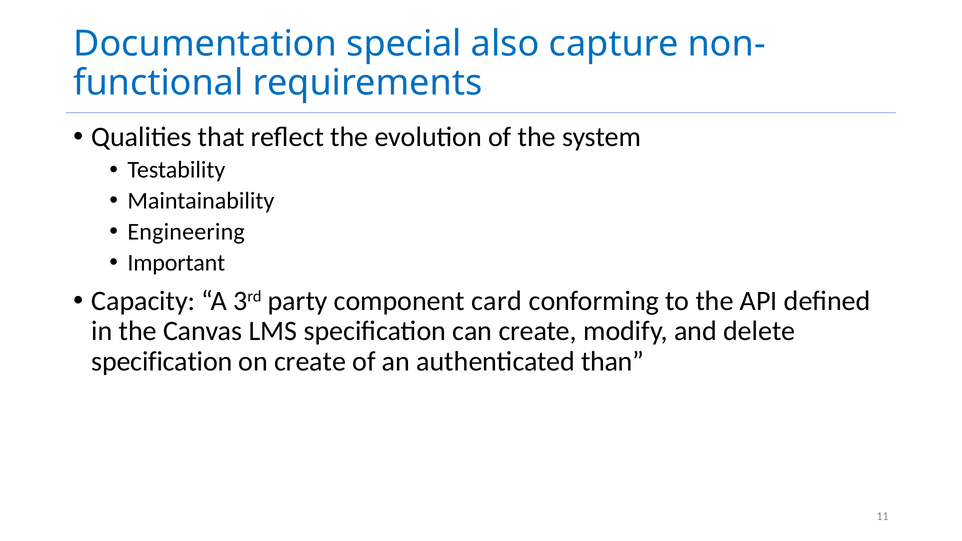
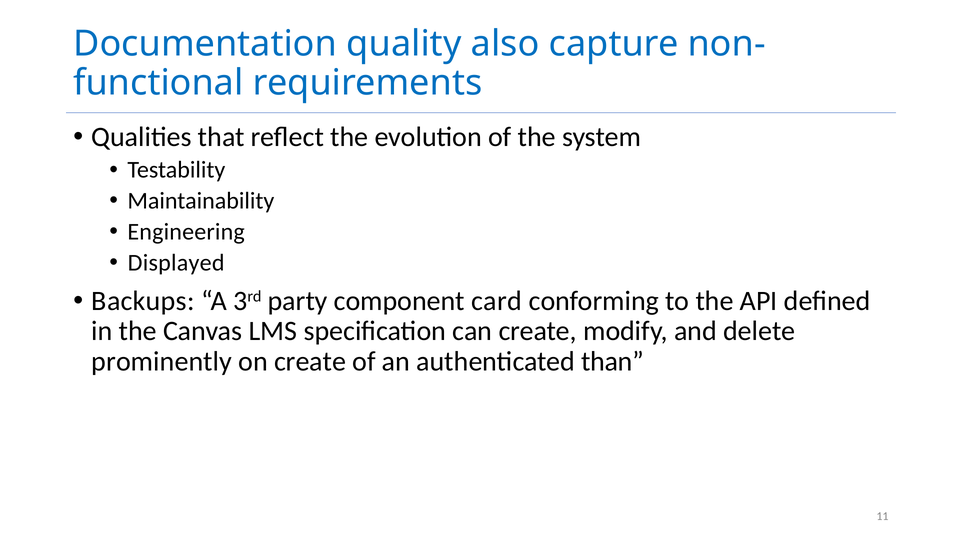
special: special -> quality (404, 44)
Important: Important -> Displayed (176, 263)
Capacity: Capacity -> Backups (143, 301)
specification: specification -> prominently (162, 362)
